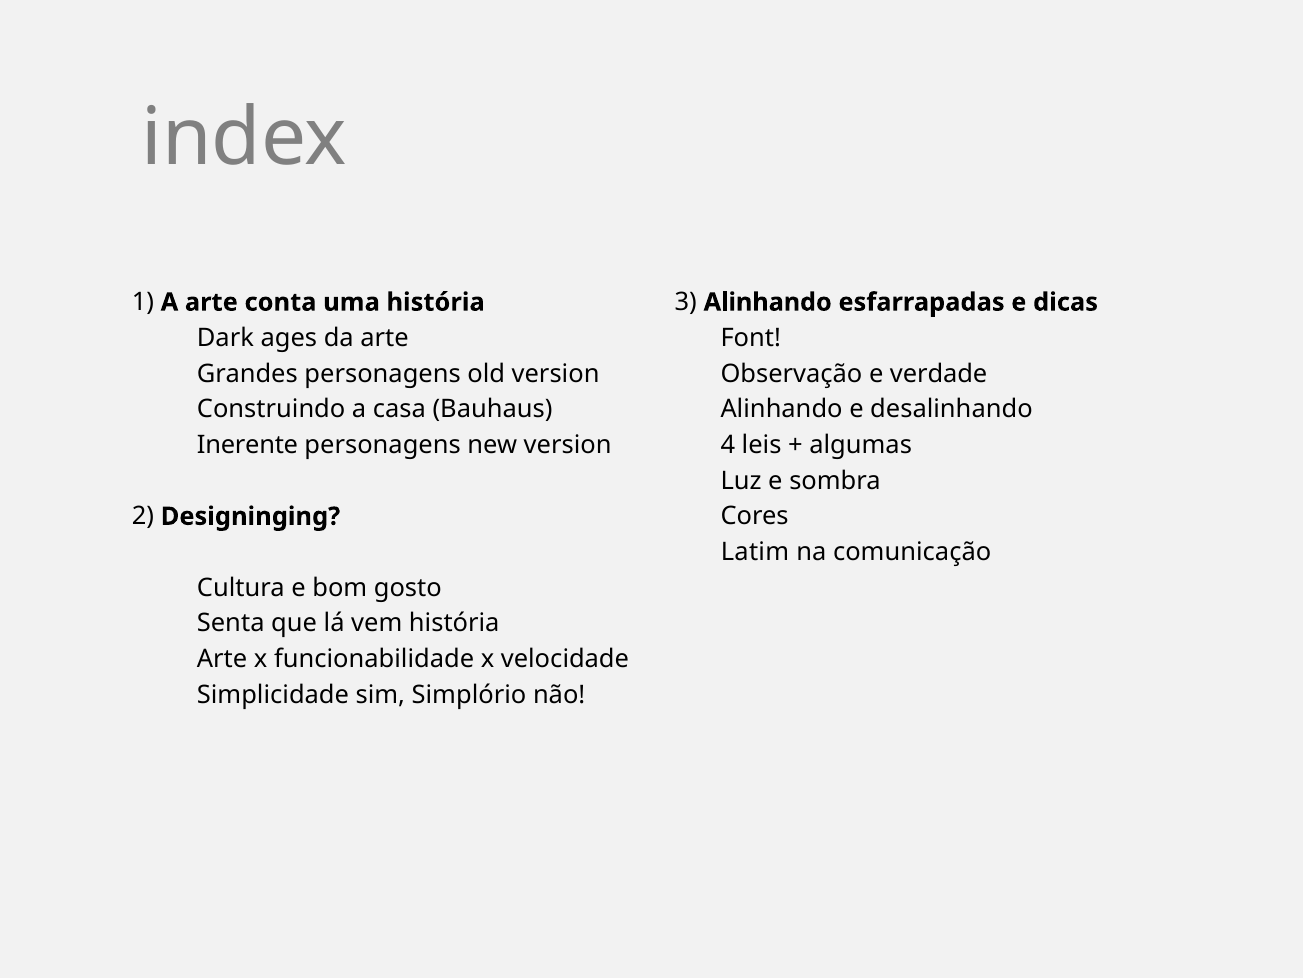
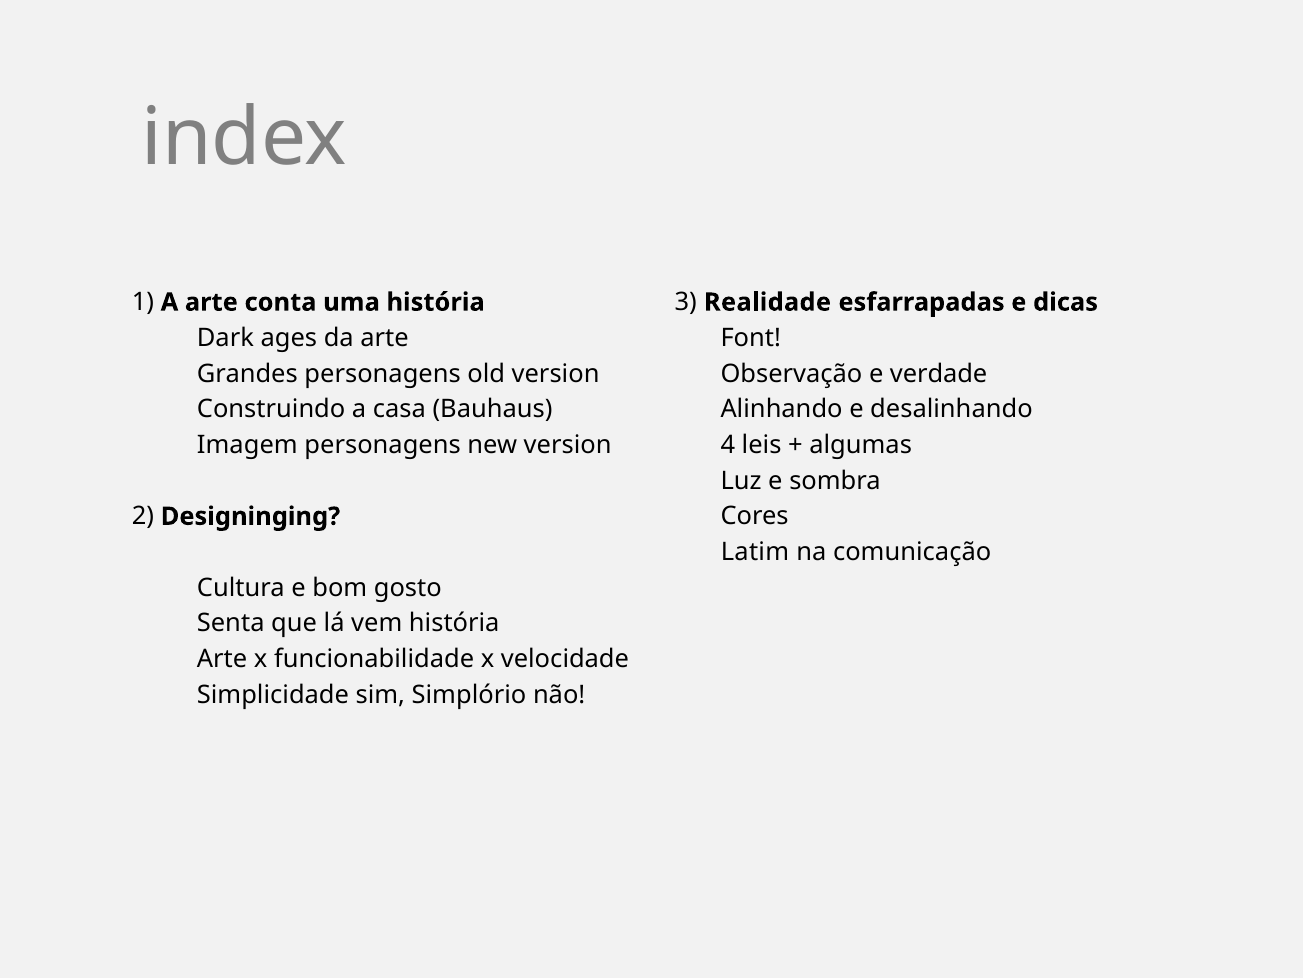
3 Alinhando: Alinhando -> Realidade (767, 302)
Inerente: Inerente -> Imagem (247, 445)
